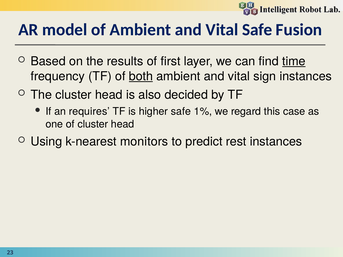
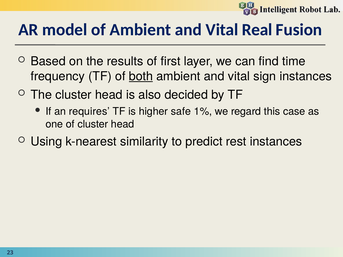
Vital Safe: Safe -> Real (257, 30)
time underline: present -> none (294, 61)
monitors: monitors -> similarity (144, 142)
